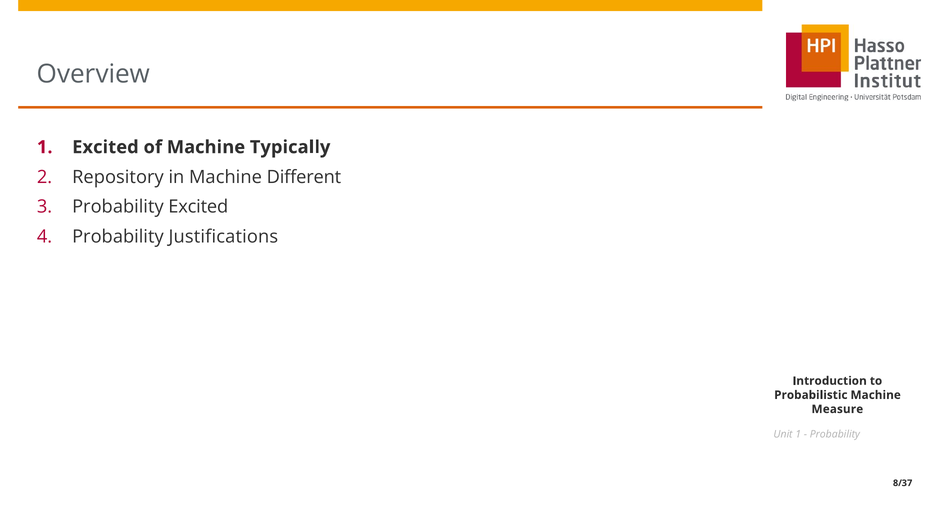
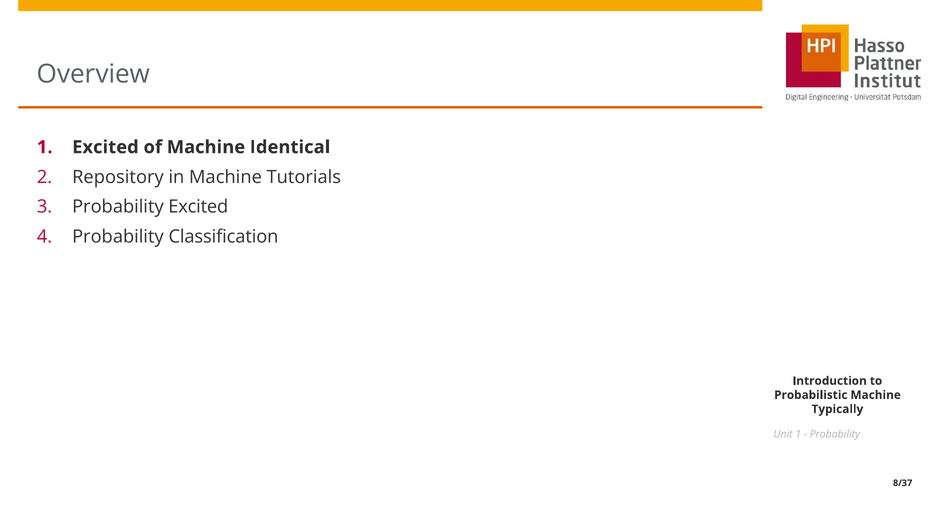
Typically: Typically -> Identical (290, 147)
Different: Different -> Tutorials (304, 177)
Justifications: Justifications -> Classification (223, 236)
Measure: Measure -> Typically (837, 409)
